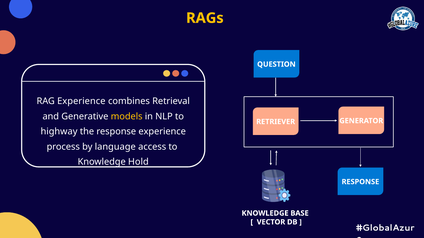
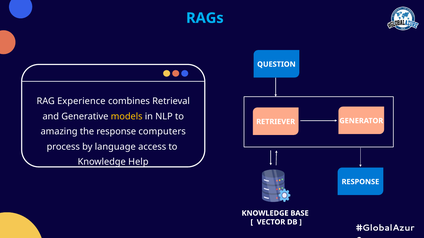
RAGs colour: yellow -> light blue (205, 18)
highway: highway -> amazing (59, 132)
response experience: experience -> computers (162, 132)
Hold: Hold -> Help (138, 162)
